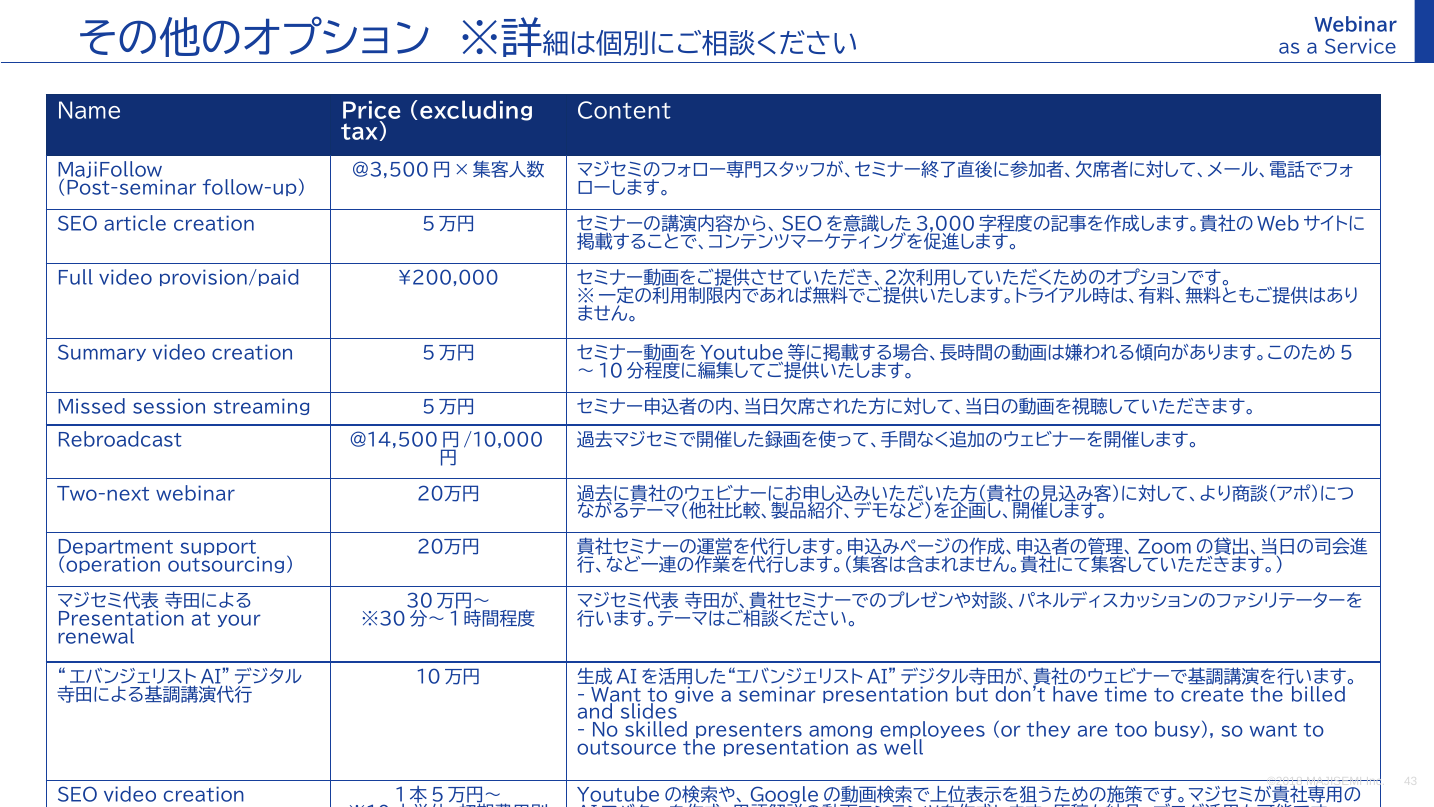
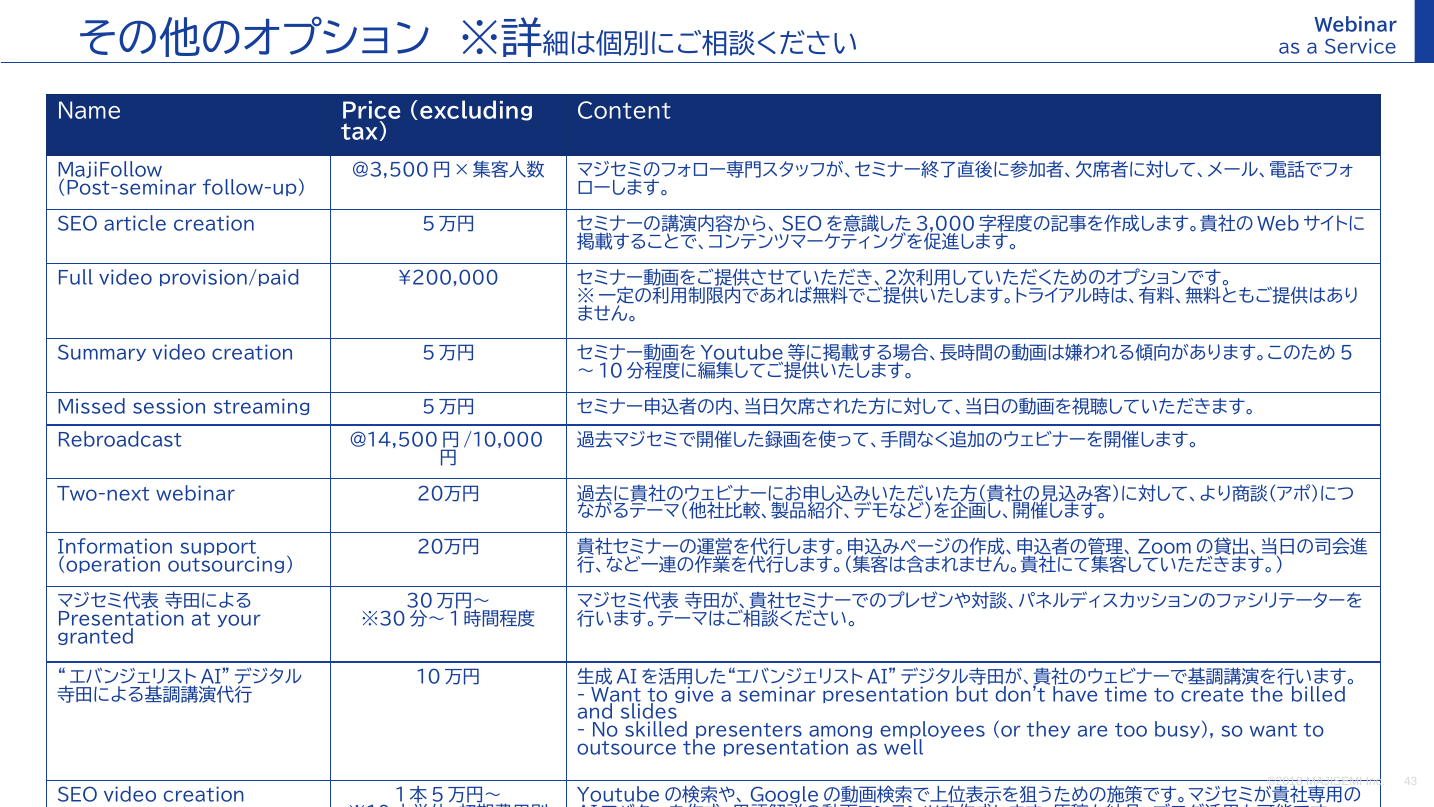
Department: Department -> Information (115, 548)
renewal: renewal -> granted (96, 637)
